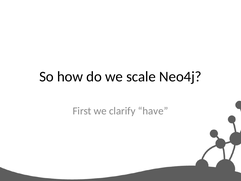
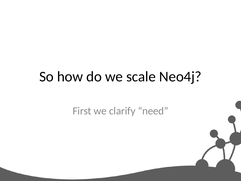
have: have -> need (153, 111)
